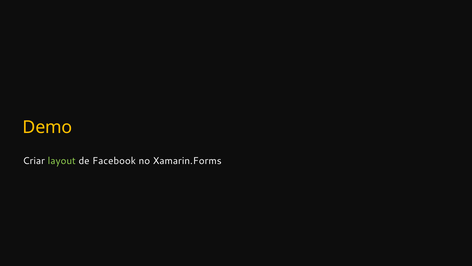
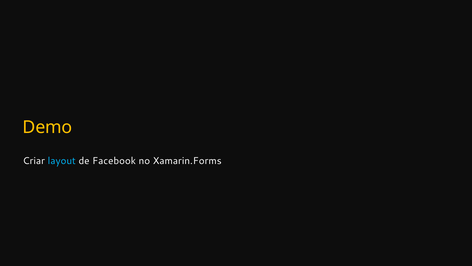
layout colour: light green -> light blue (62, 161)
